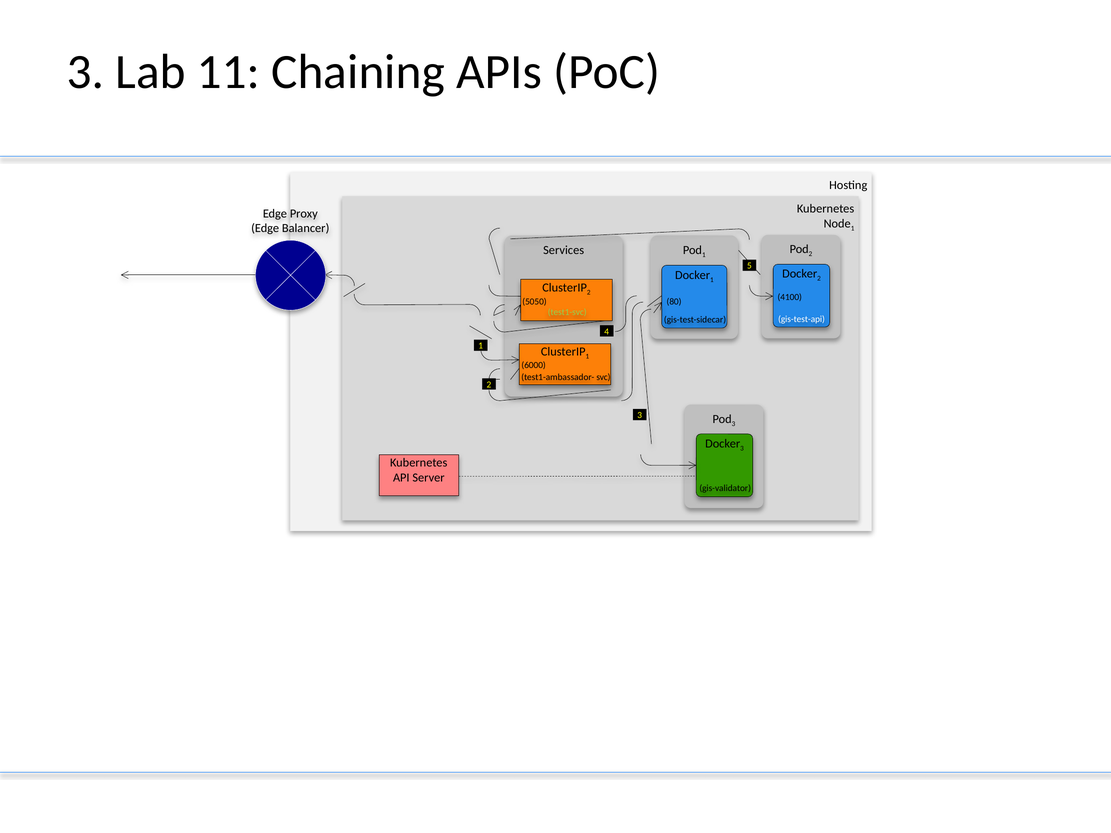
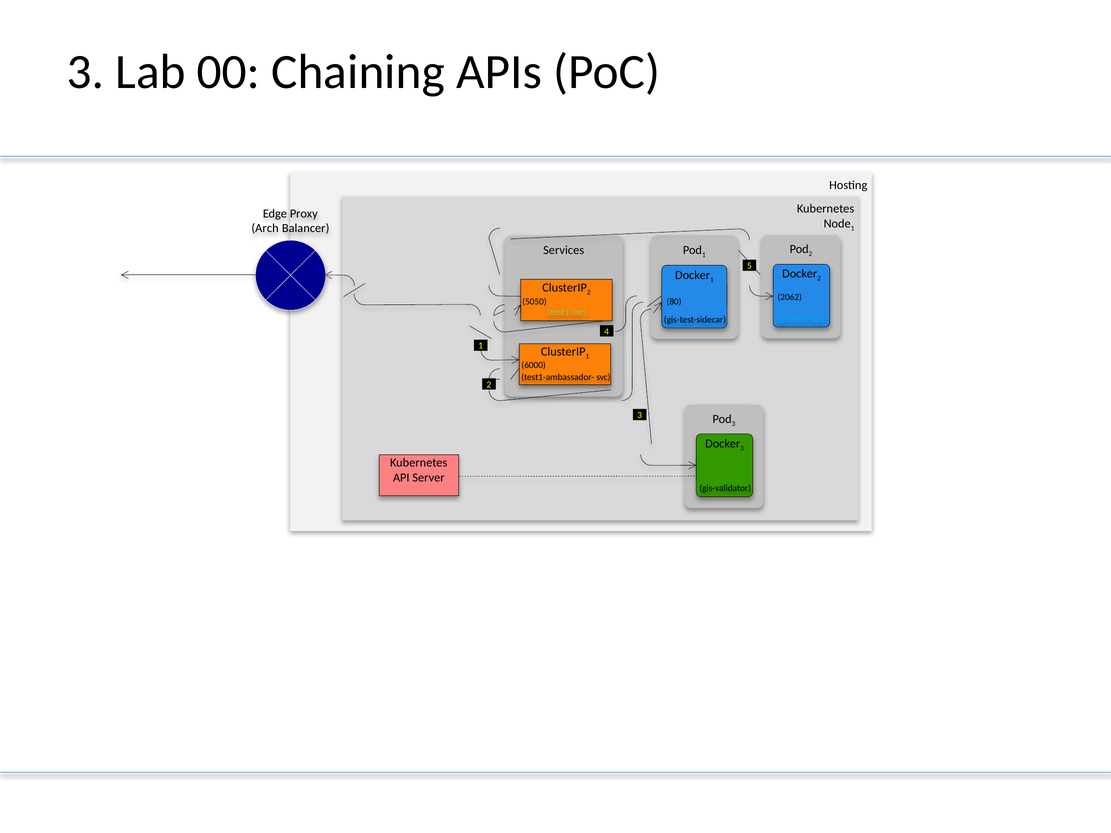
11: 11 -> 00 (228, 72)
Edge: Edge -> Arch (265, 228)
4100: 4100 -> 2062 (790, 297)
gis-test-api colour: white -> light blue (802, 319)
